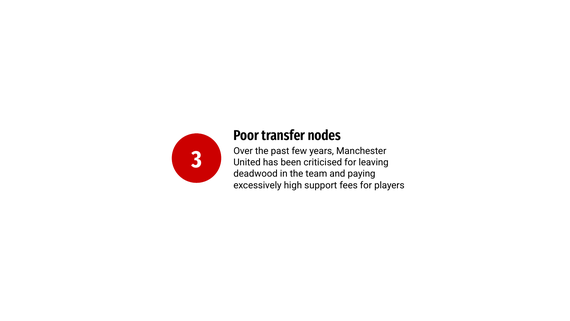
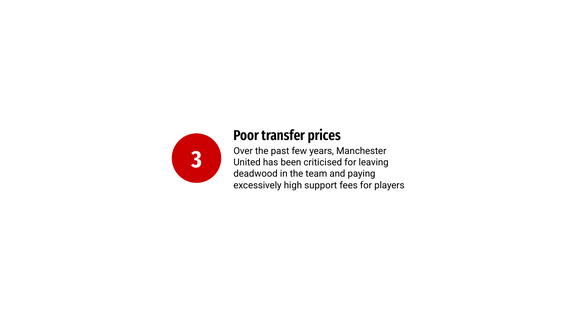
nodes: nodes -> prices (324, 135)
